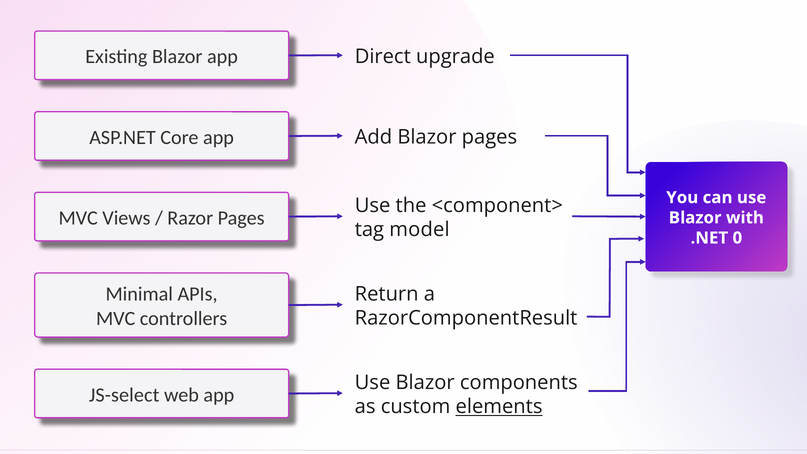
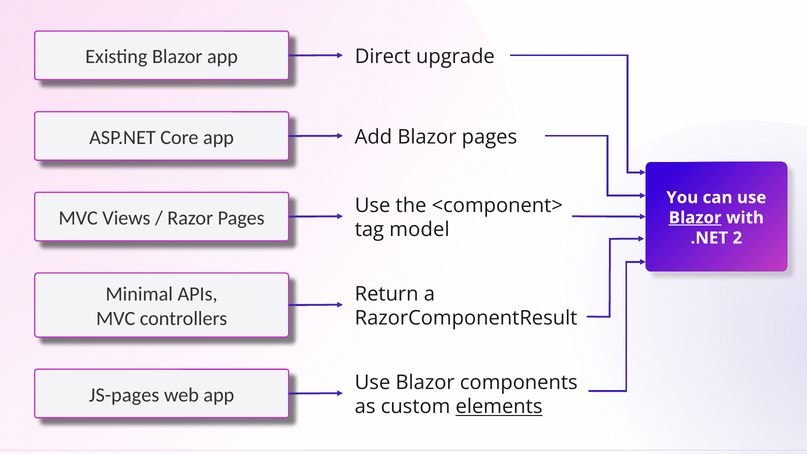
Blazor underline: none -> present (695, 218)
0: 0 -> 2 (737, 238)
JS-select: JS-select -> JS-pages (124, 395)
